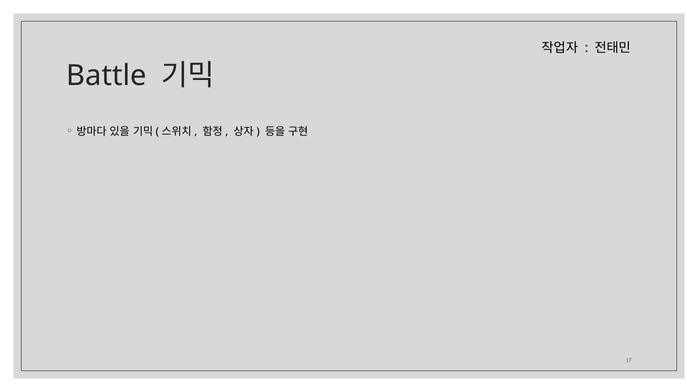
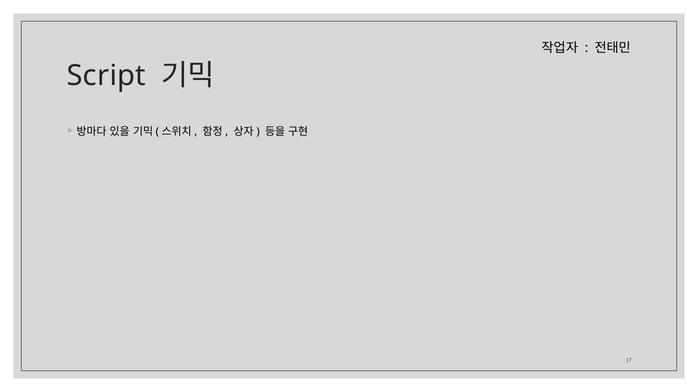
Battle: Battle -> Script (106, 76)
